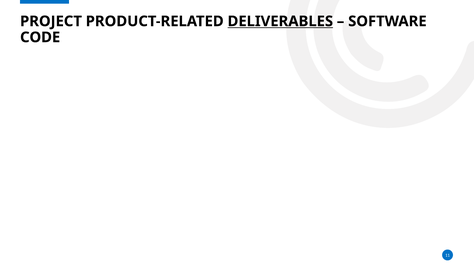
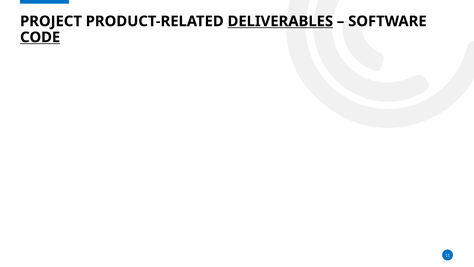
CODE underline: none -> present (40, 37)
